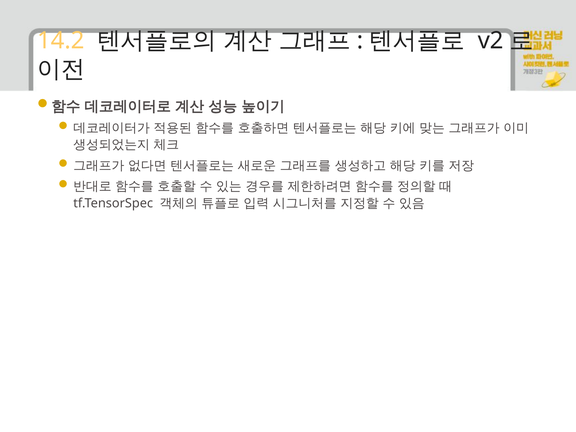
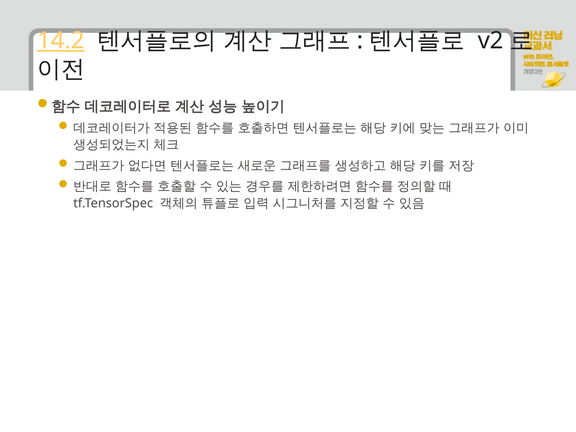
14.2 underline: none -> present (61, 41)
